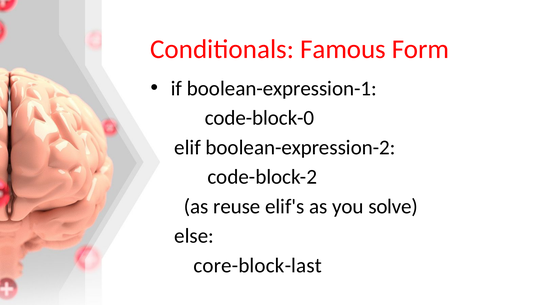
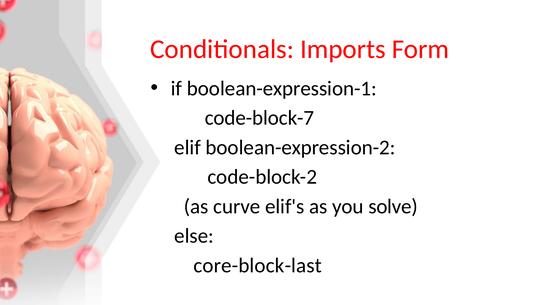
Famous: Famous -> Imports (343, 49)
code-block-0: code-block-0 -> code-block-7 (260, 118)
reuse: reuse -> curve (237, 206)
